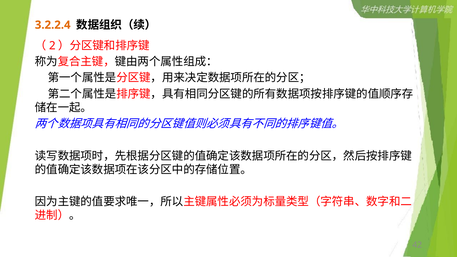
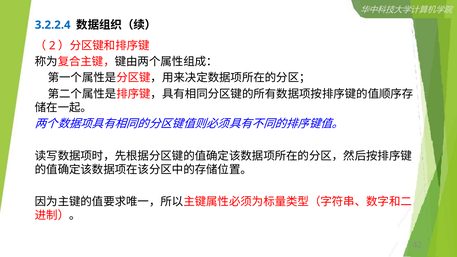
3.2.2.4 colour: orange -> blue (53, 25)
